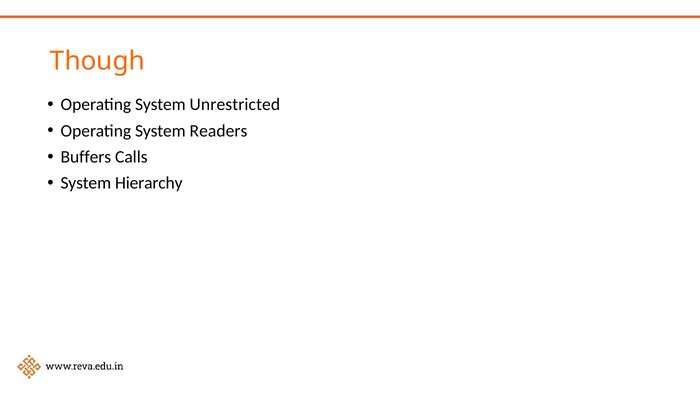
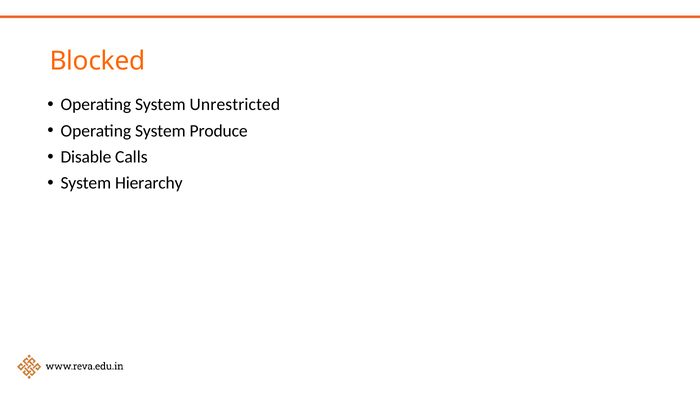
Though: Though -> Blocked (98, 61)
Readers: Readers -> Produce (219, 131)
Buffers: Buffers -> Disable (86, 157)
